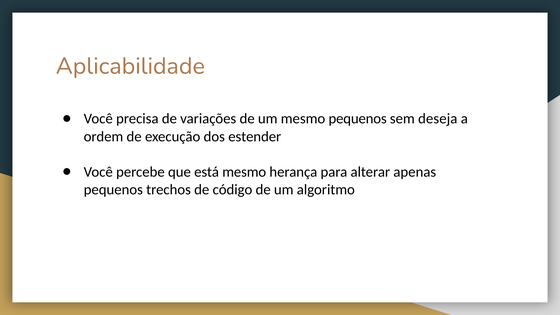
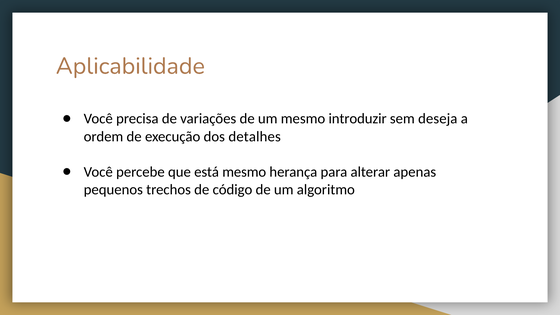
mesmo pequenos: pequenos -> introduzir (358, 119)
estender: estender -> detalhes (255, 136)
